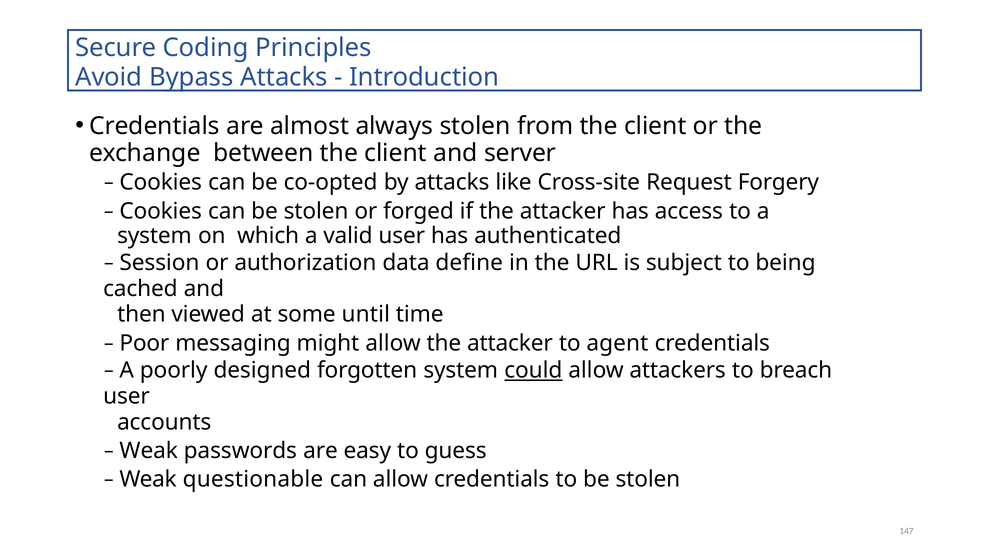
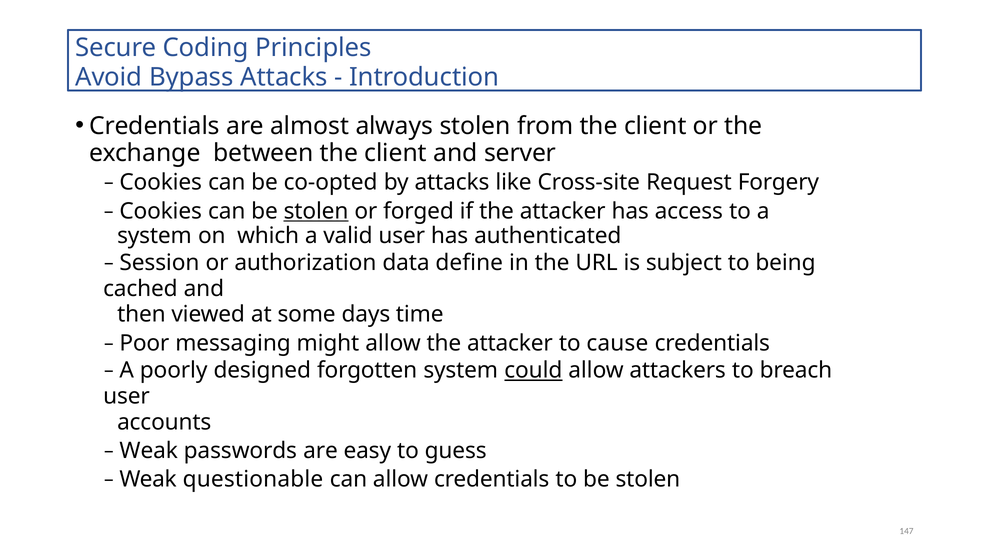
stolen underline: none -> present (316, 211)
until: until -> days (366, 314)
agent: agent -> cause (617, 343)
